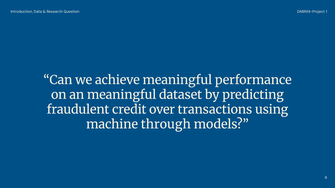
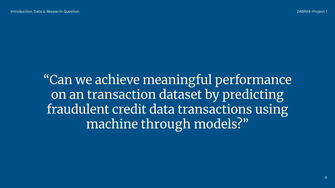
an meaningful: meaningful -> transaction (122, 95)
credit over: over -> data (162, 110)
